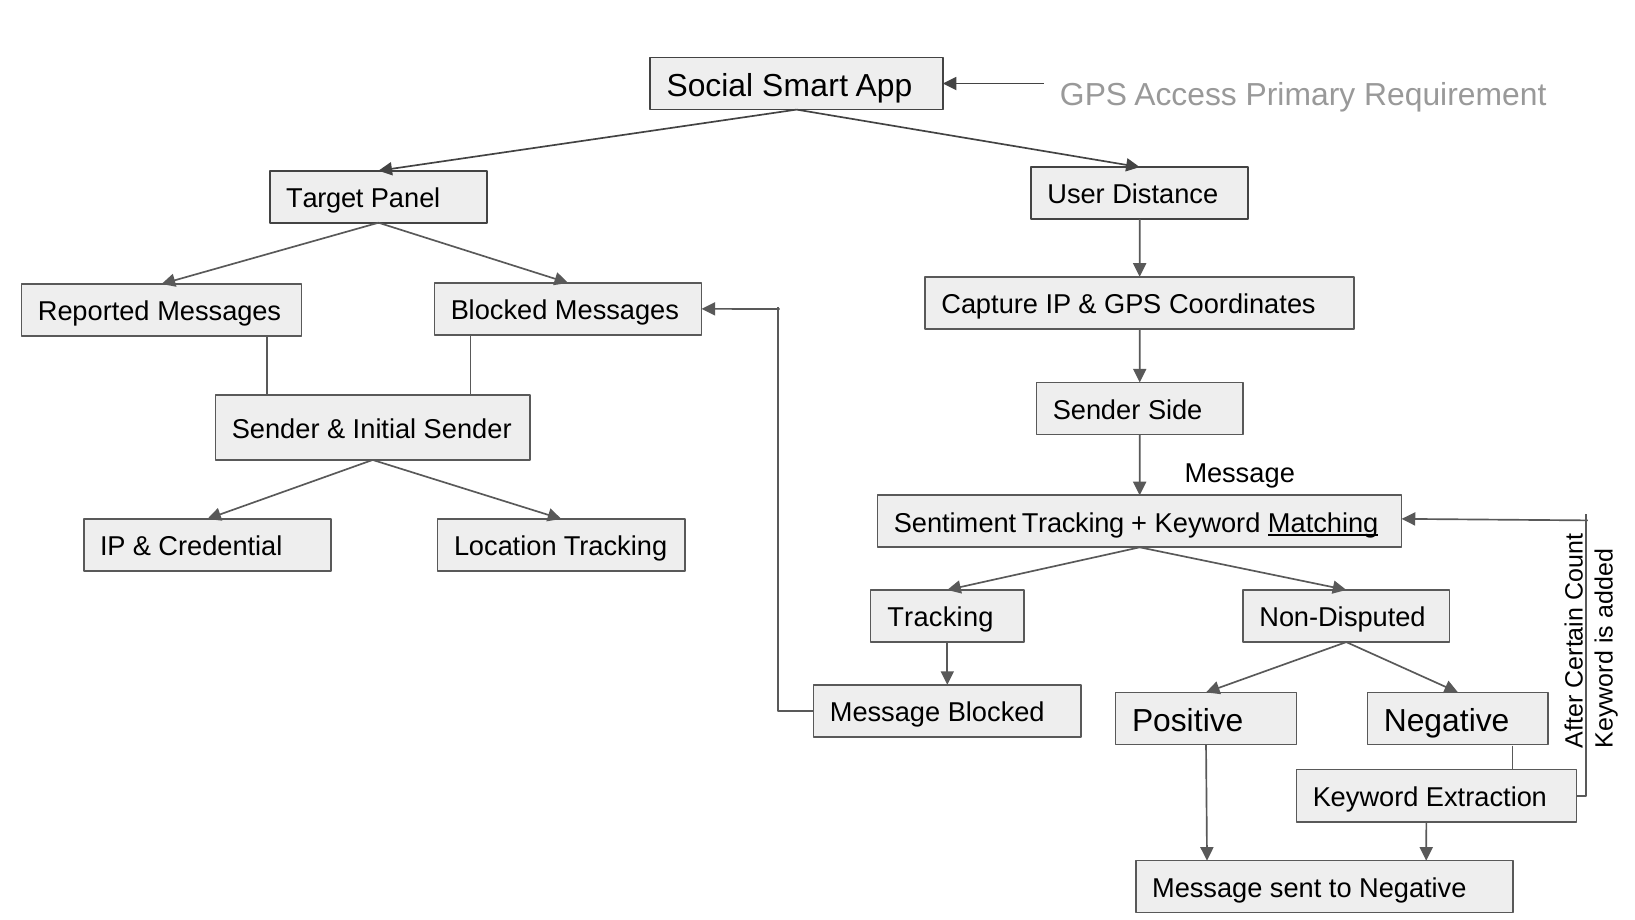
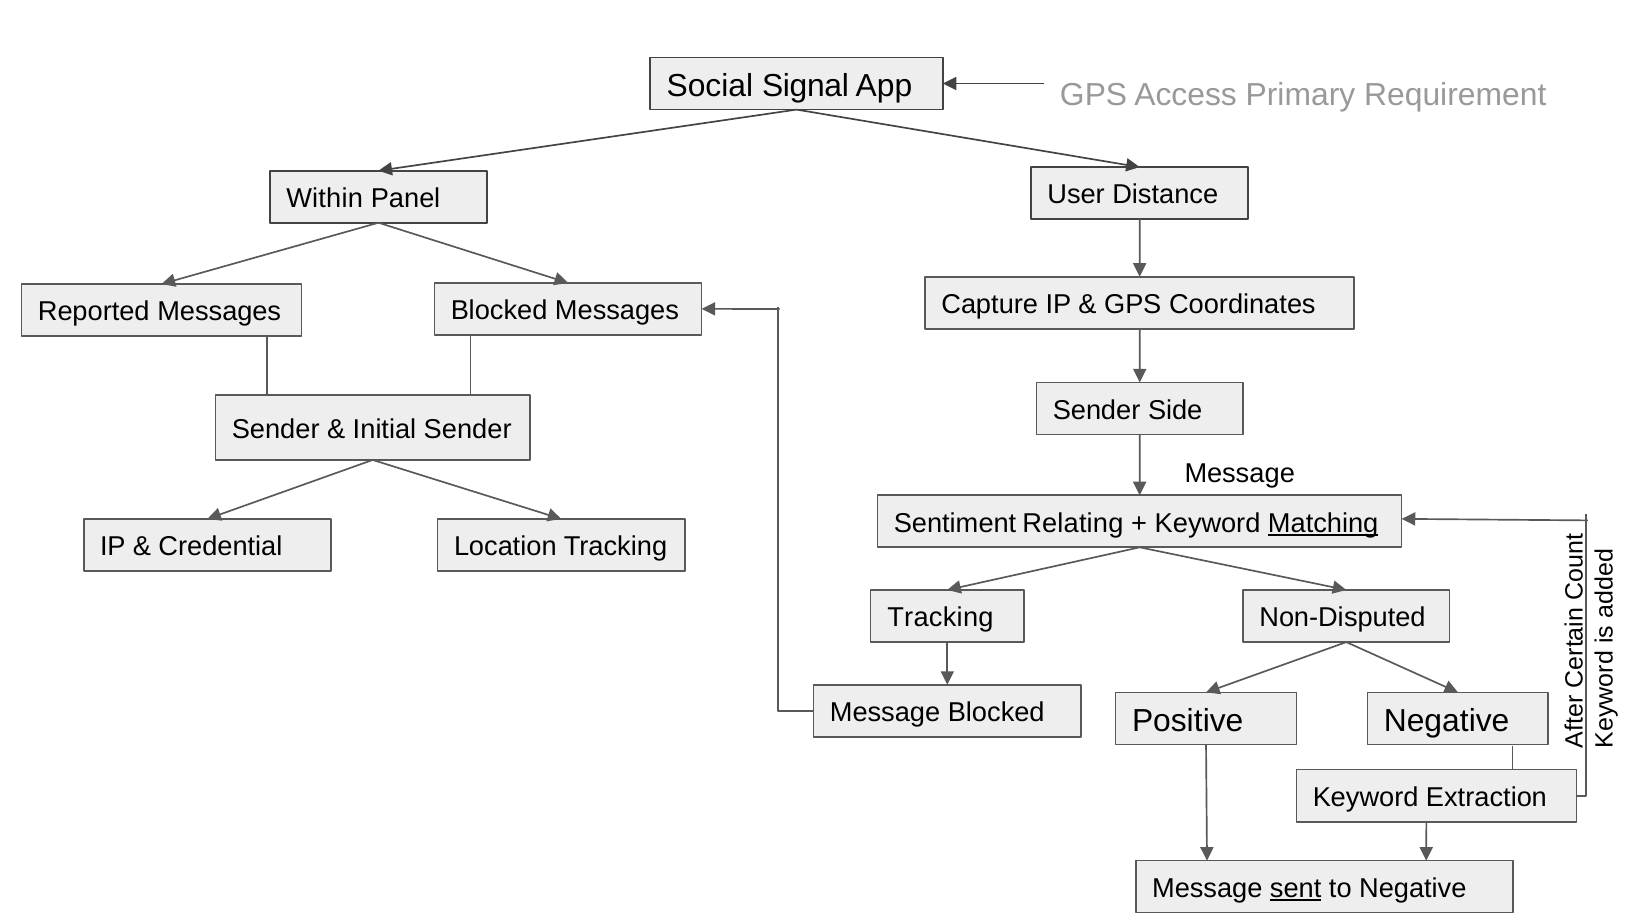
Smart: Smart -> Signal (805, 86)
Target: Target -> Within (325, 199)
Sentiment Tracking: Tracking -> Relating (1073, 523)
sent underline: none -> present (1296, 888)
